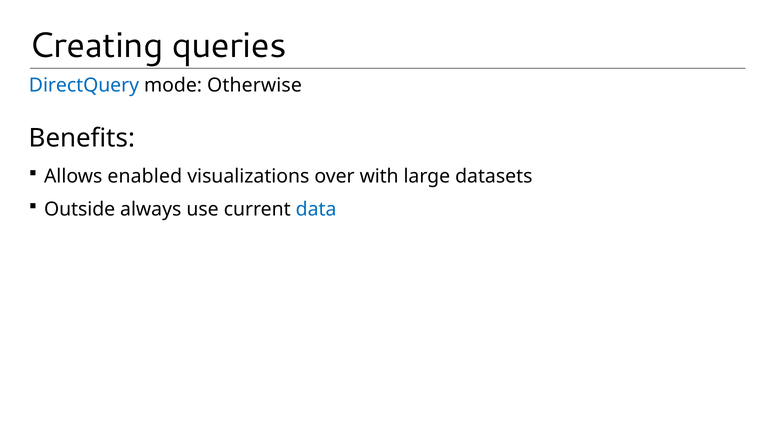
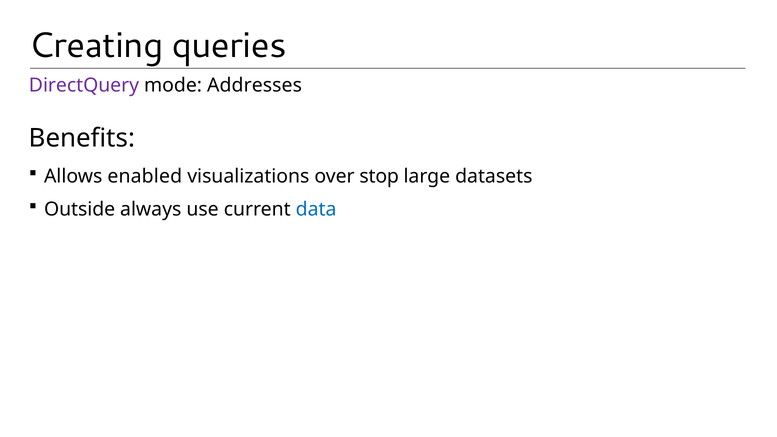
DirectQuery colour: blue -> purple (84, 85)
Otherwise: Otherwise -> Addresses (255, 85)
with: with -> stop (379, 176)
